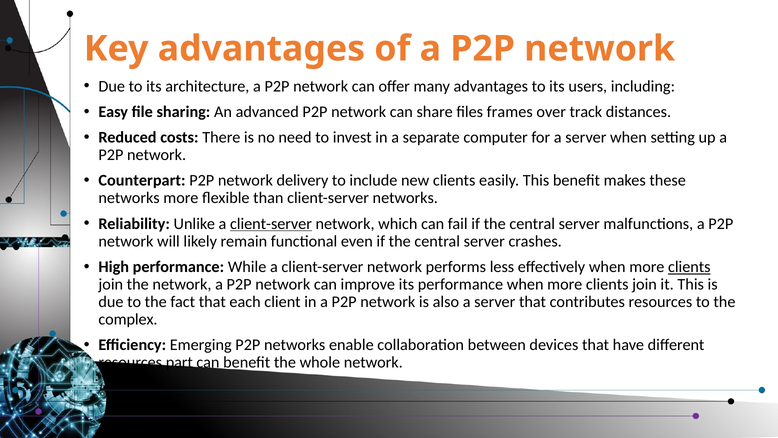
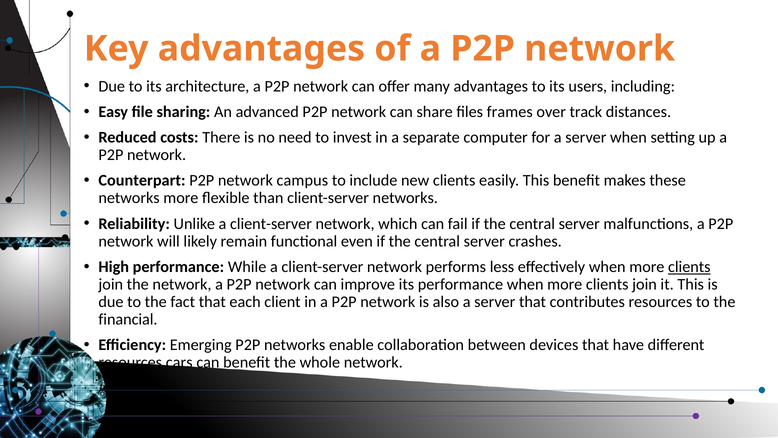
delivery: delivery -> campus (302, 180)
client-server underline: present -> none (271, 224)
complex: complex -> financial (128, 319)
part: part -> cars (179, 362)
